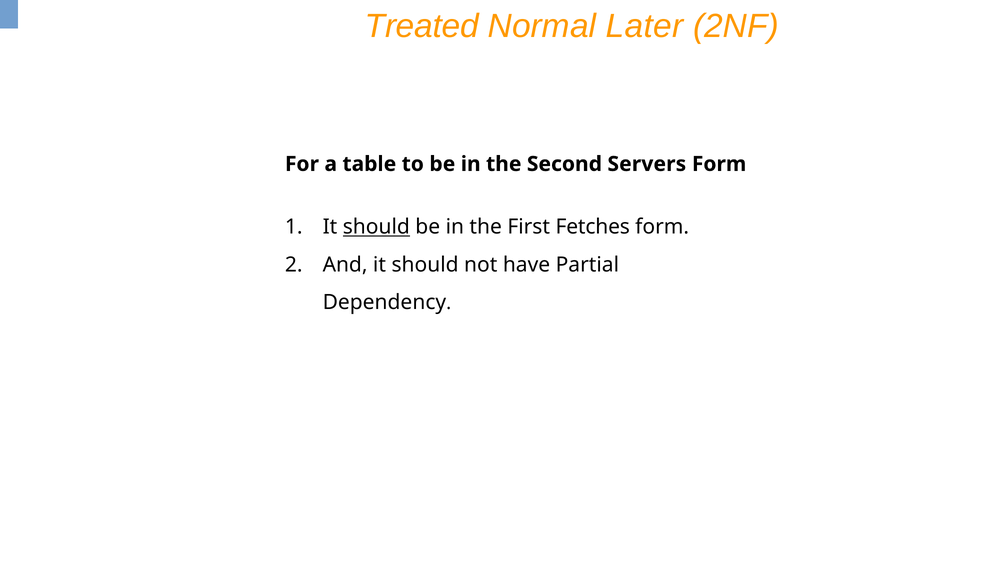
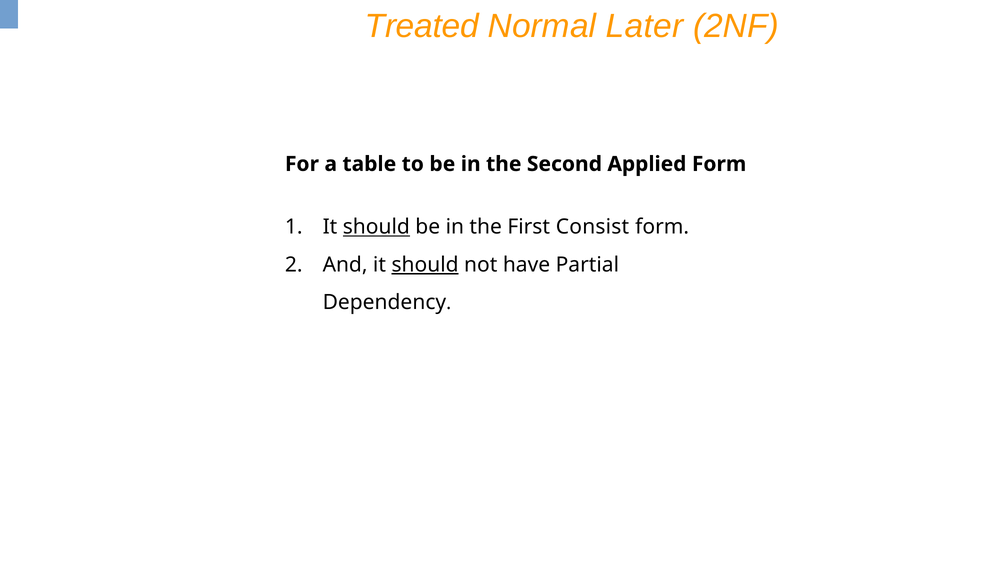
Servers: Servers -> Applied (647, 164)
Fetches: Fetches -> Consist (593, 227)
should underline: none -> present (425, 265)
